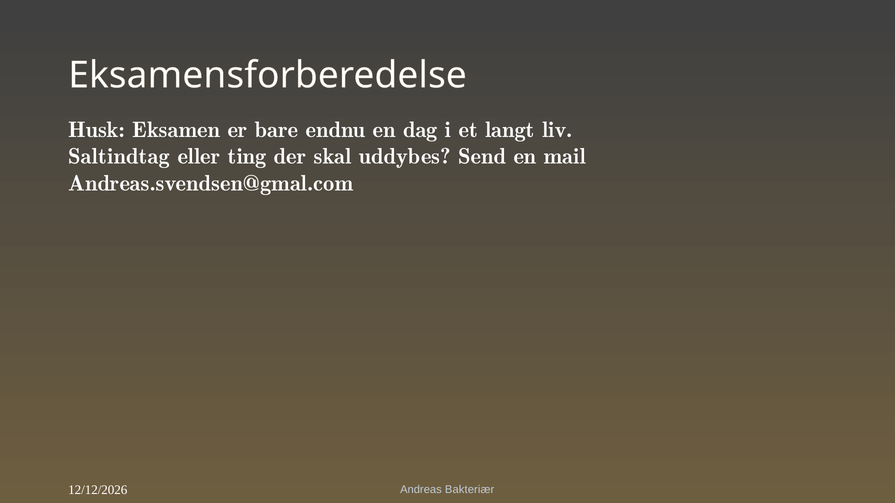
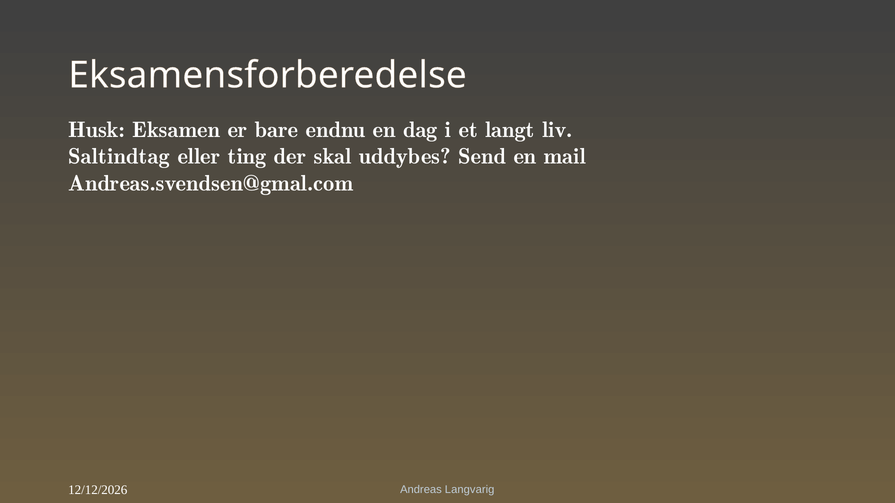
Bakteriær: Bakteriær -> Langvarig (470, 490)
